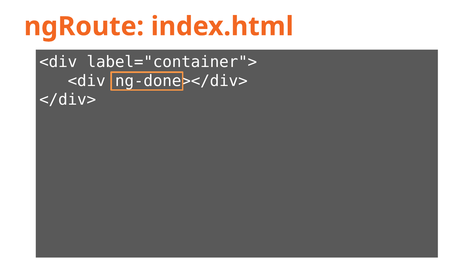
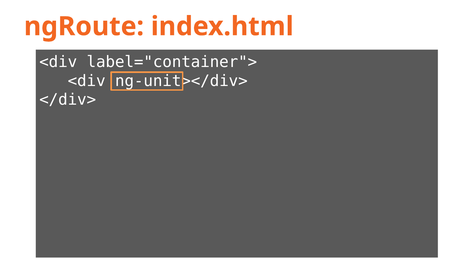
ng-done></div>: ng-done></div> -> ng-unit></div> (181, 81)
